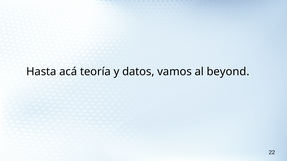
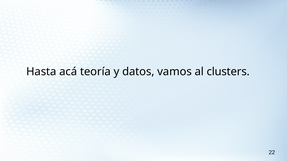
beyond: beyond -> clusters (228, 72)
